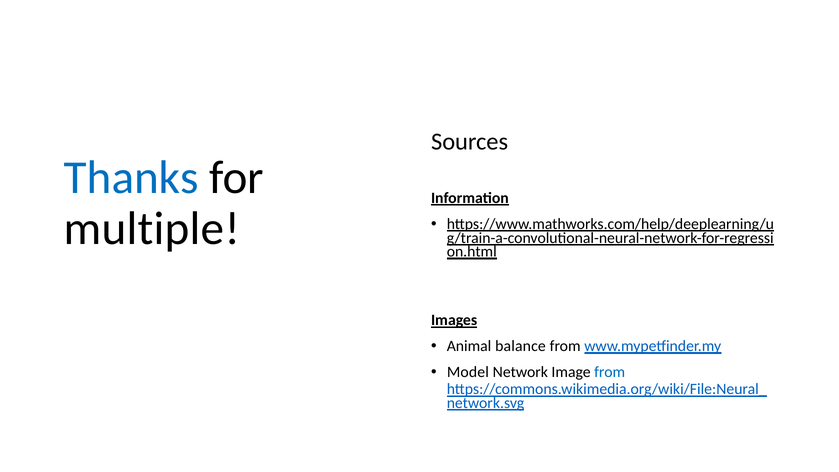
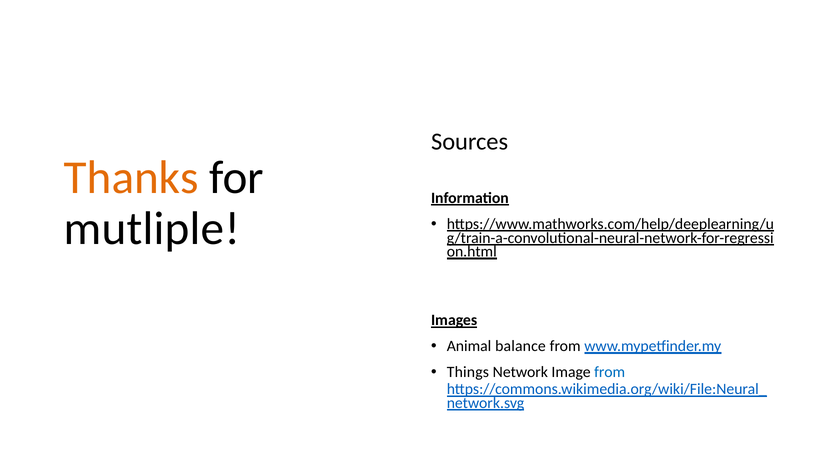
Thanks colour: blue -> orange (131, 177)
multiple: multiple -> mutliple (152, 228)
Model: Model -> Things (468, 372)
